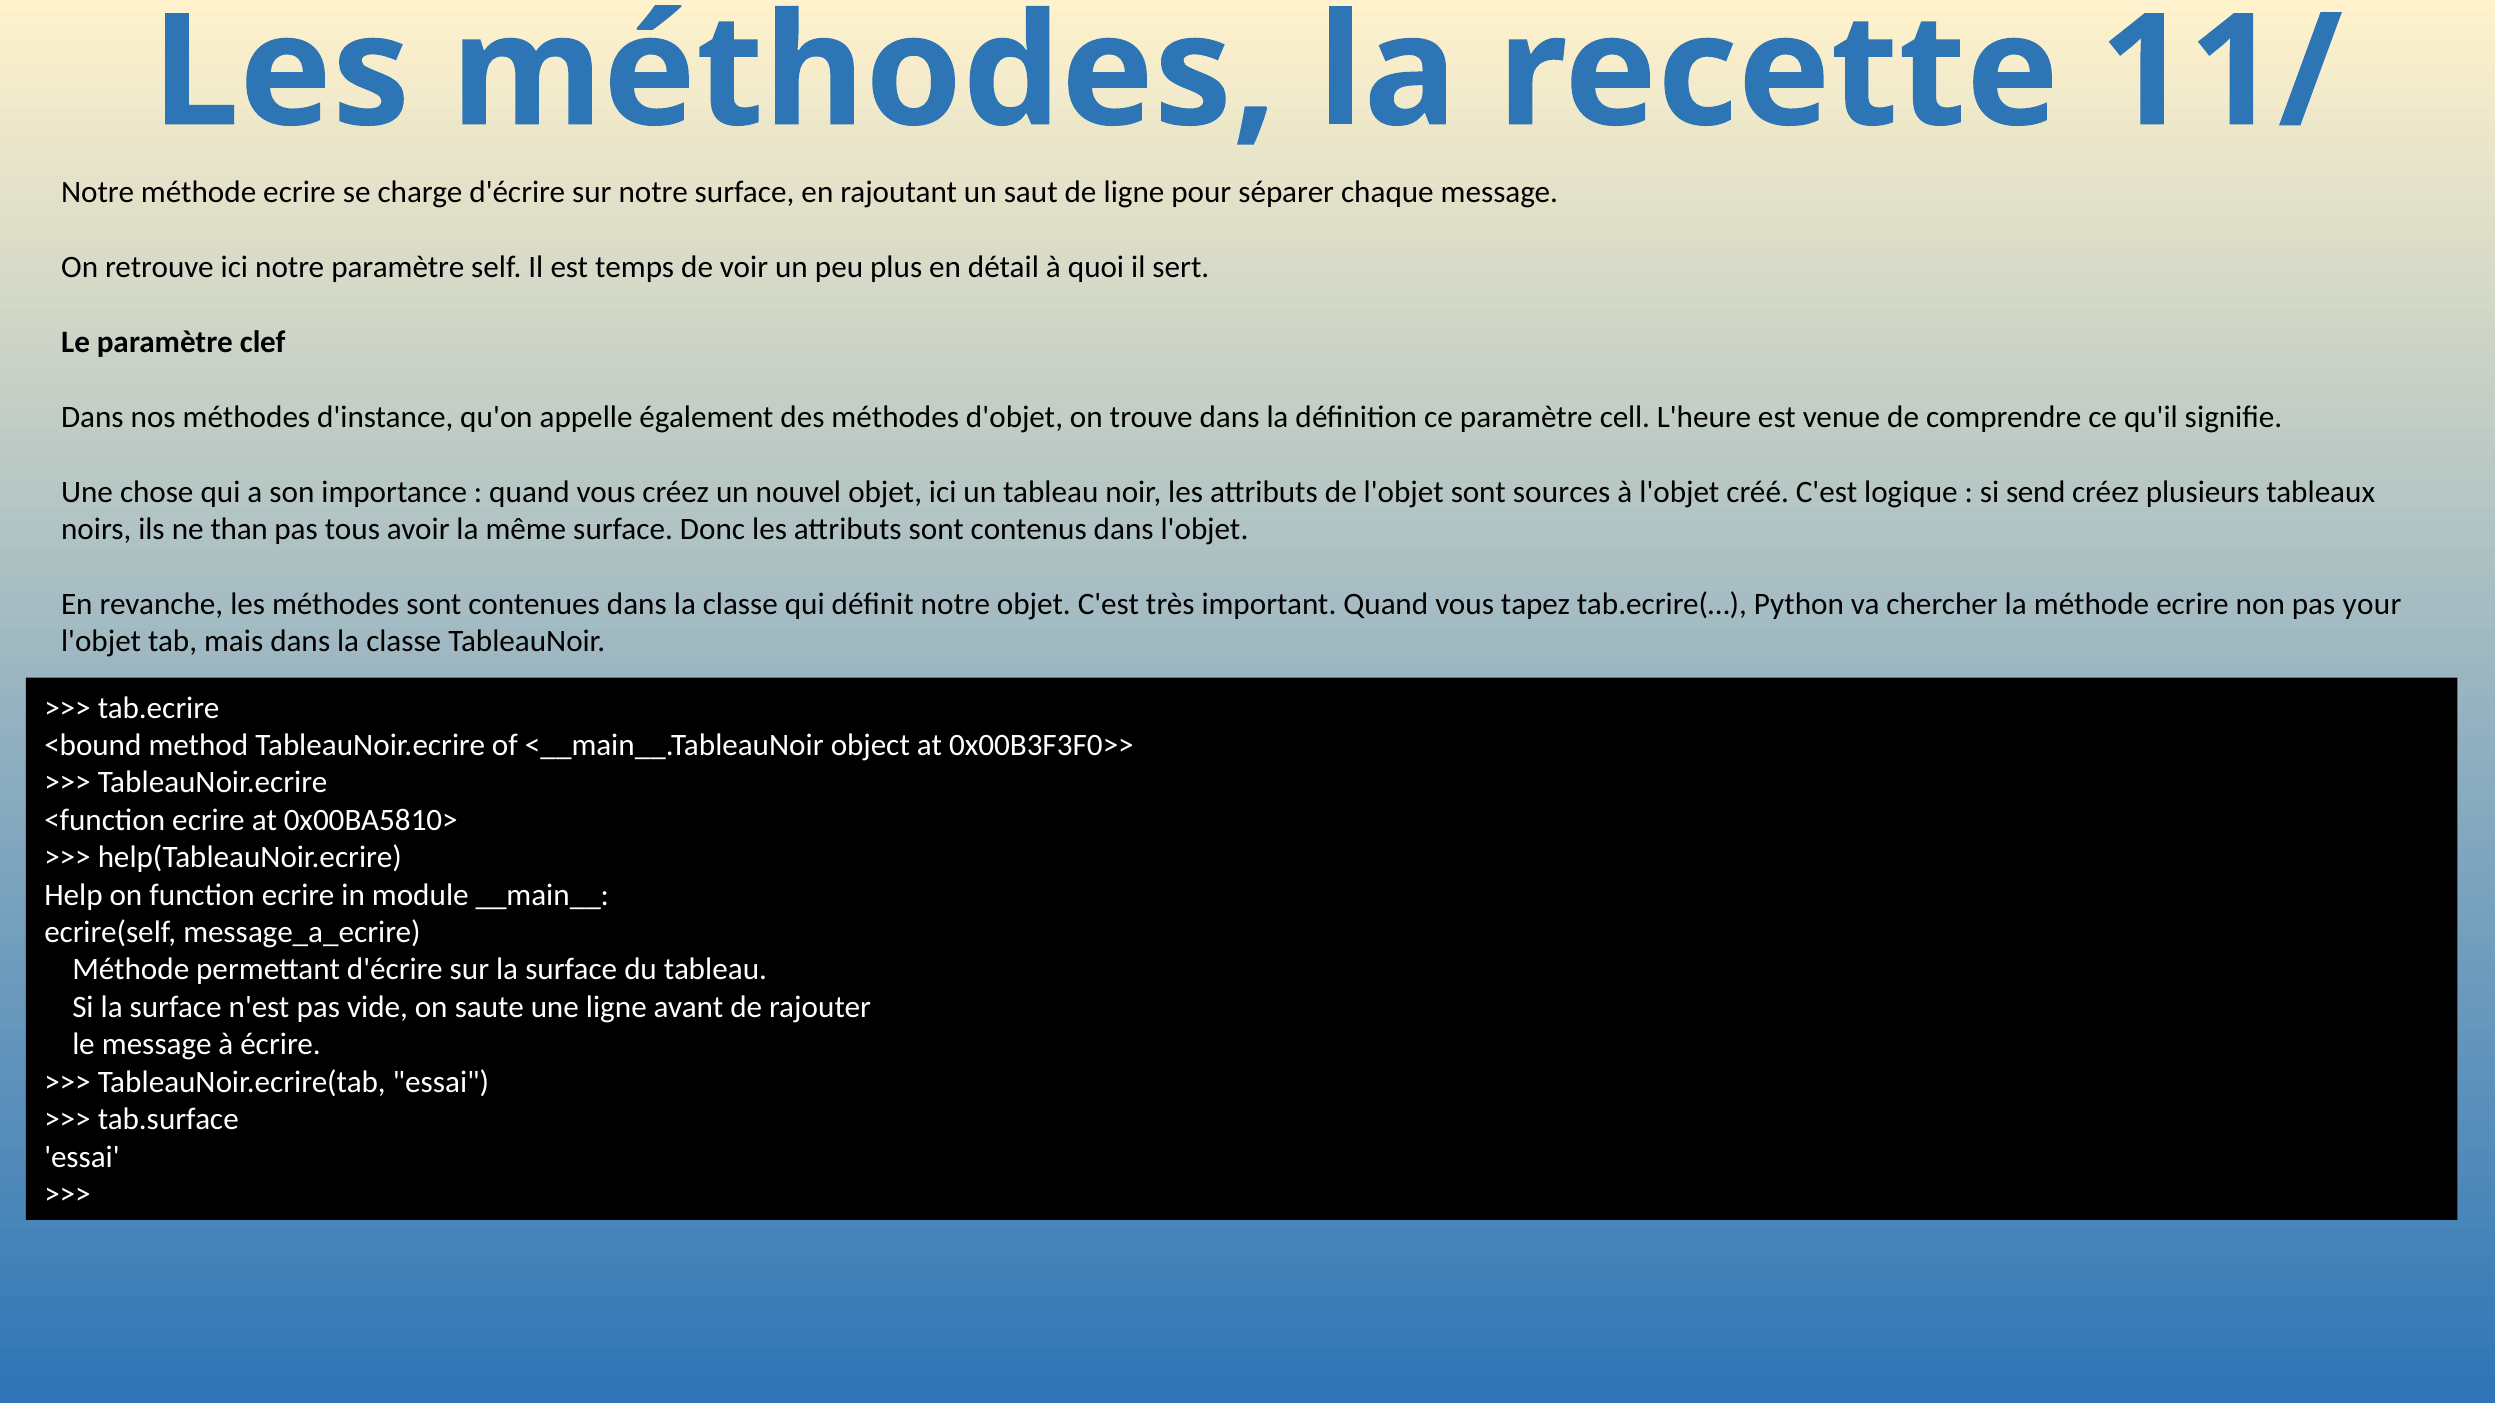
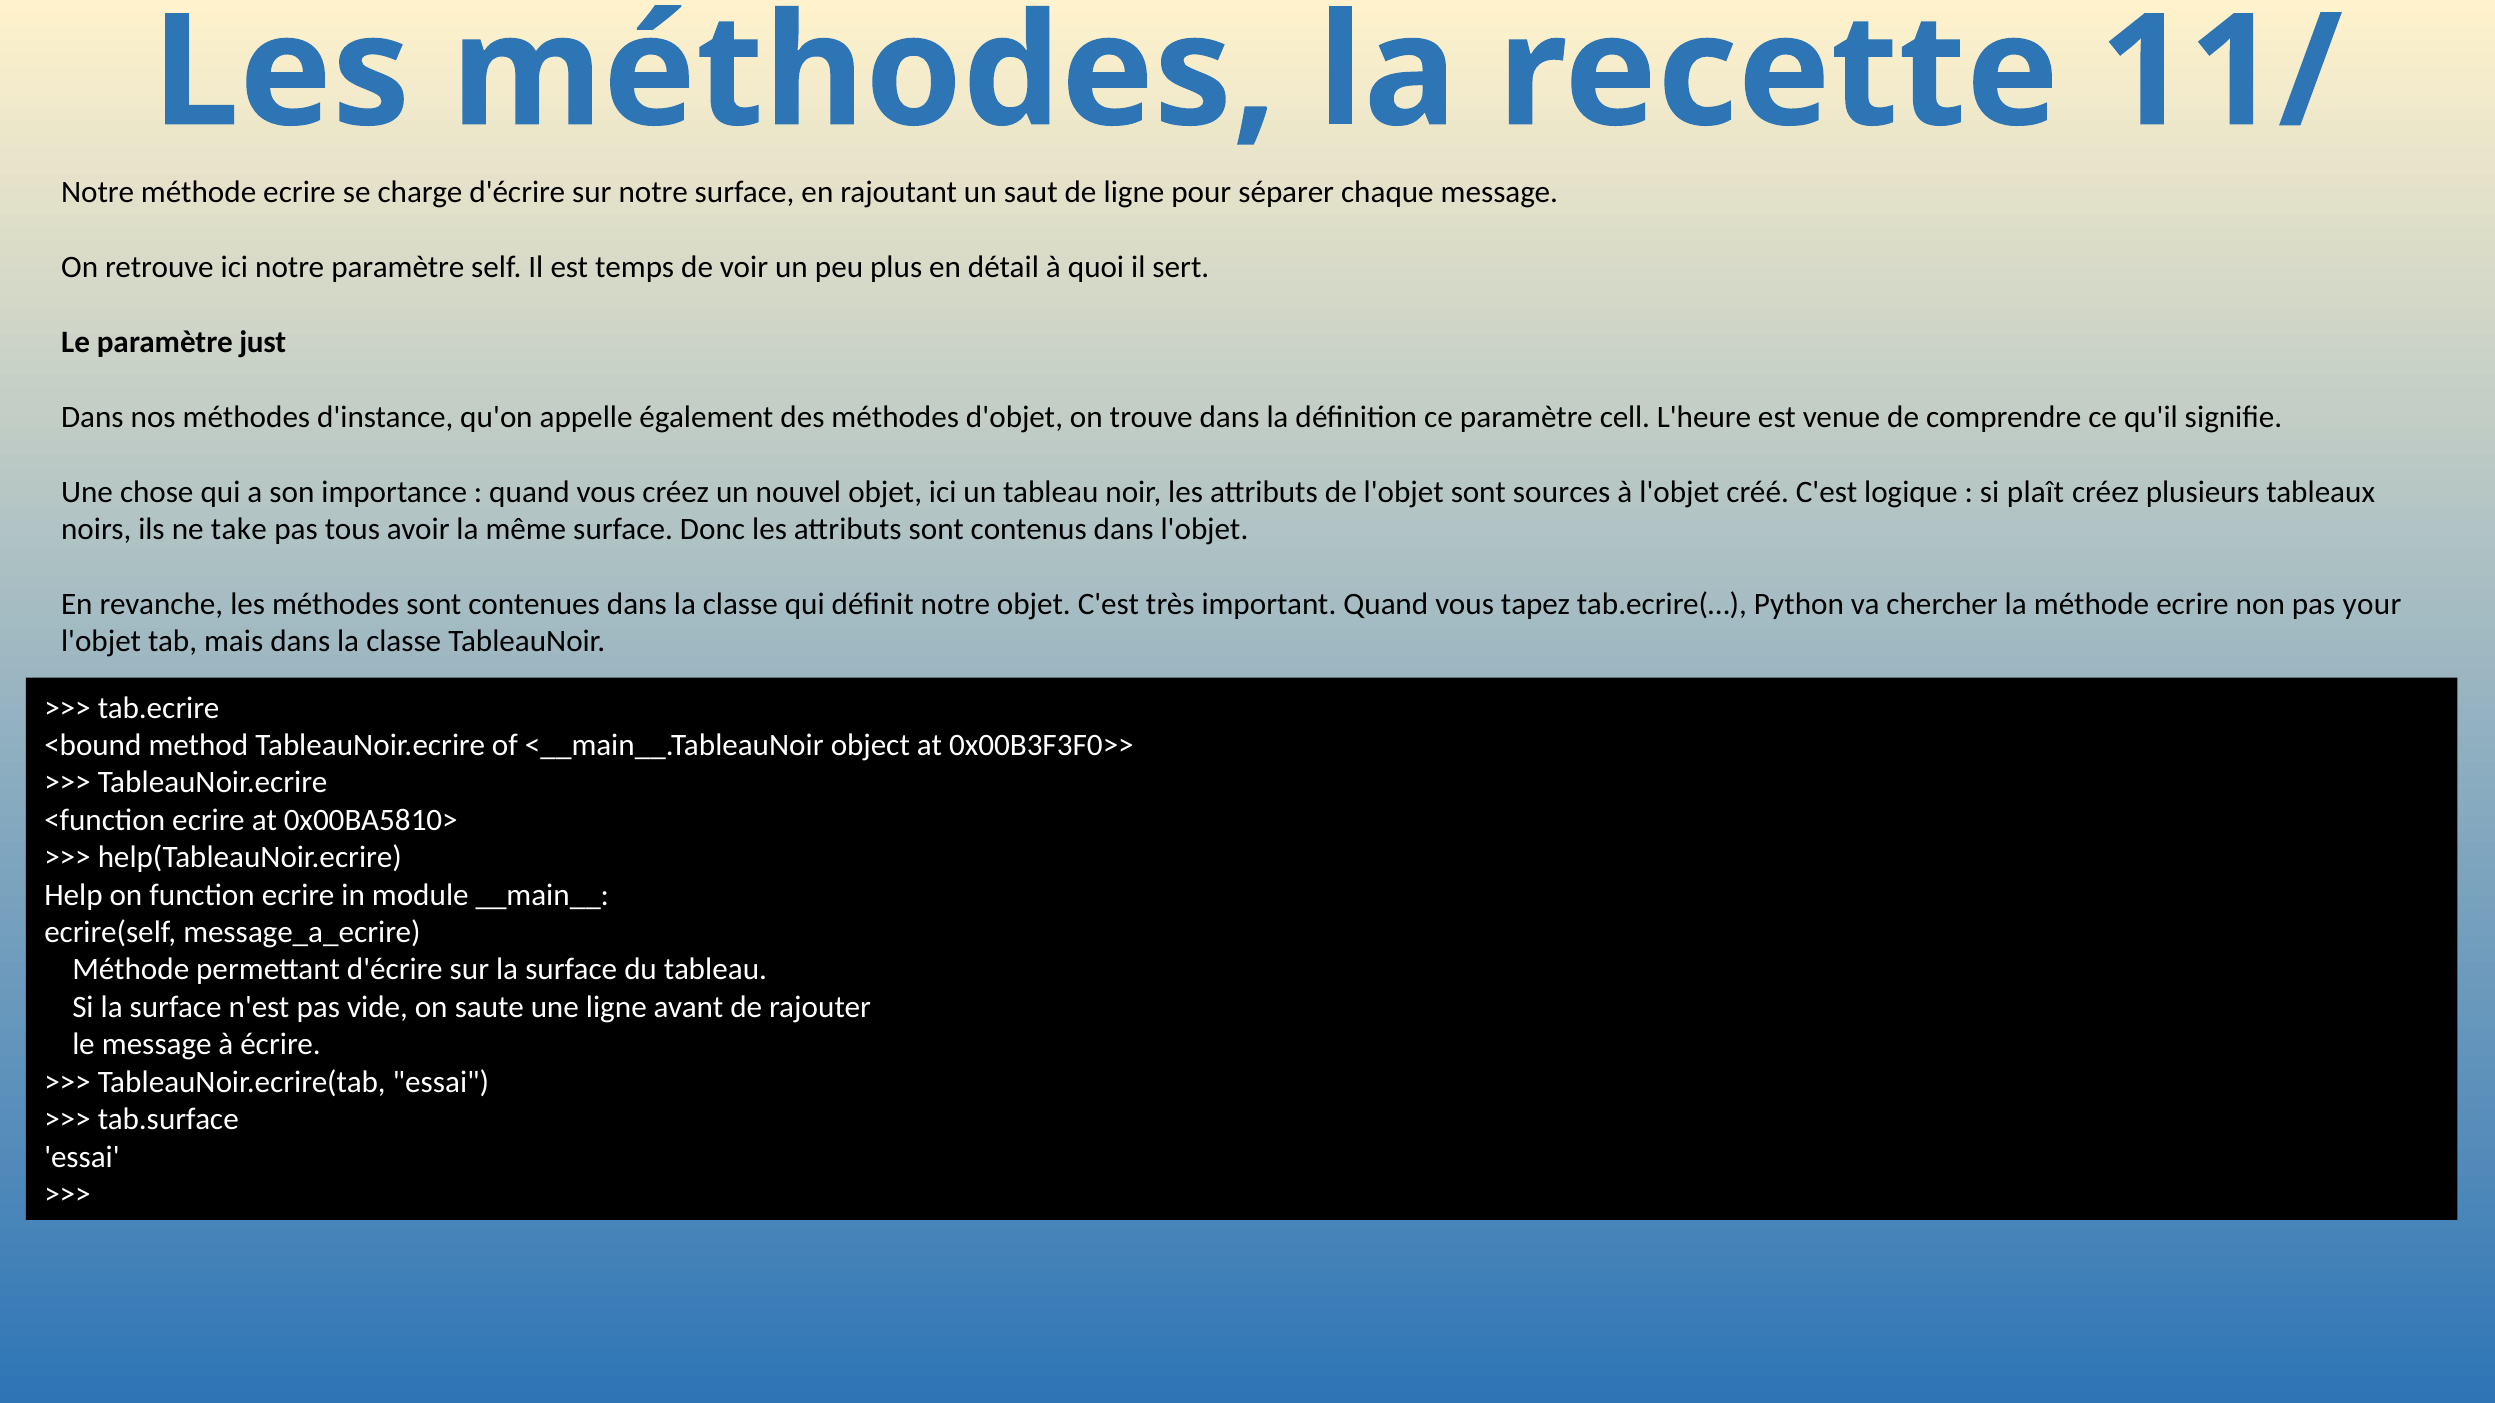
clef: clef -> just (263, 342)
send: send -> plaît (2035, 492)
than: than -> take (239, 529)
